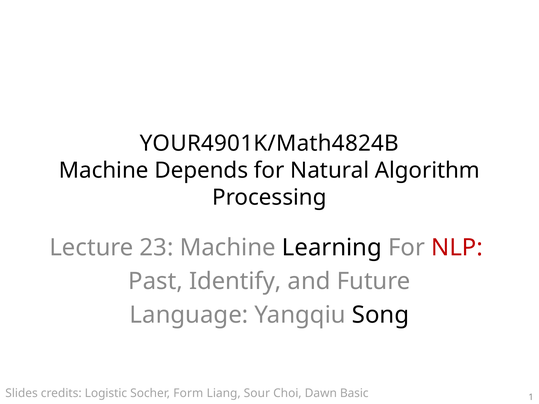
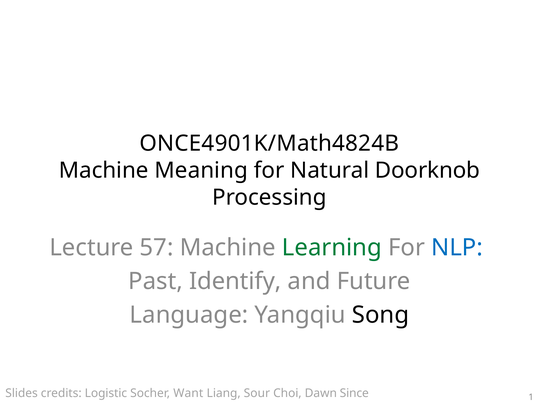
YOUR4901K/Math4824B: YOUR4901K/Math4824B -> ONCE4901K/Math4824B (269, 144)
Depends: Depends -> Meaning (201, 170)
Algorithm: Algorithm -> Doorknob (427, 170)
23: 23 -> 57 (157, 248)
Learning colour: black -> green (332, 248)
NLP colour: red -> blue (457, 248)
Form: Form -> Want (188, 393)
Basic: Basic -> Since (354, 393)
